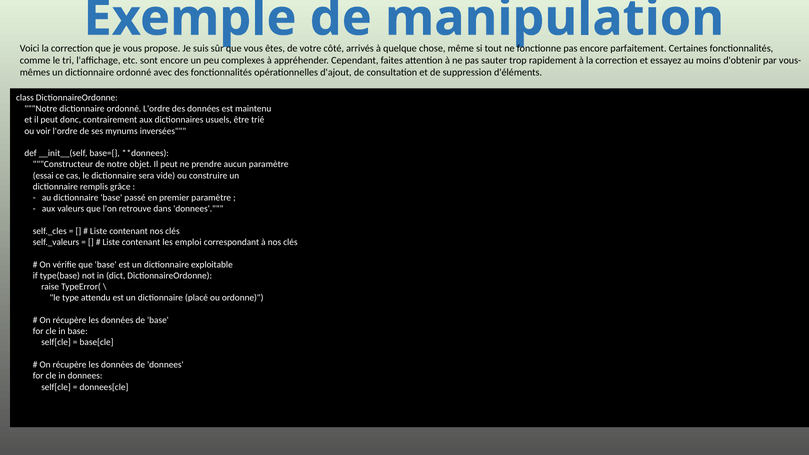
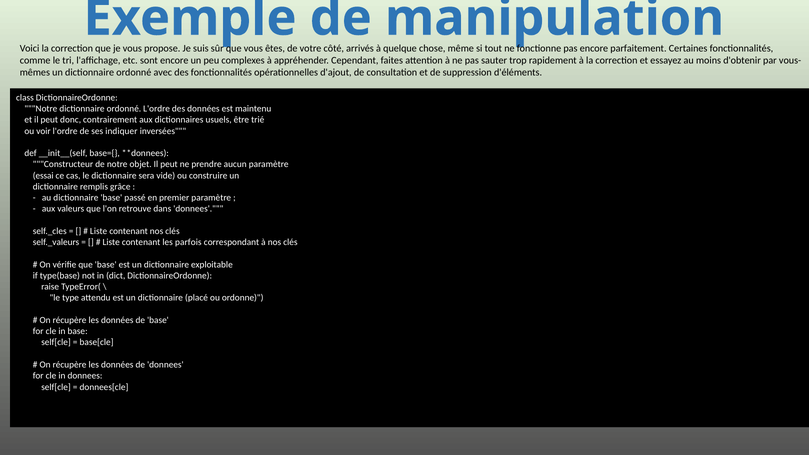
mynums: mynums -> indiquer (121, 131)
emploi: emploi -> parfois (188, 242)
